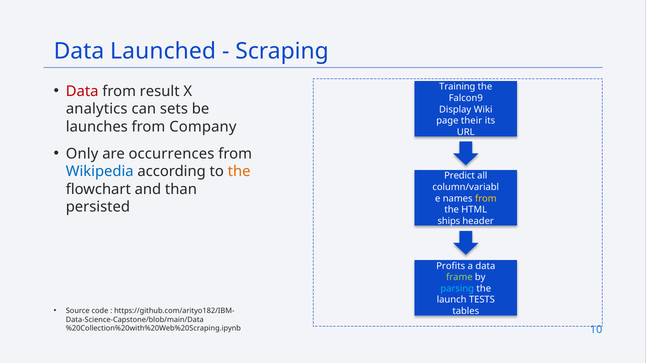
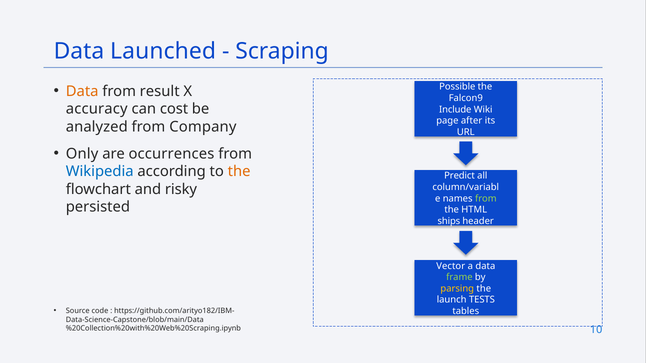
Data colour: red -> orange (82, 91)
Training: Training -> Possible (457, 87)
analytics: analytics -> accuracy (97, 109)
sets: sets -> cost (174, 109)
Display: Display -> Include (455, 110)
their: their -> after (472, 121)
launches: launches -> analyzed (97, 127)
than: than -> risky (181, 189)
from colour: yellow -> light green (486, 199)
Profits: Profits -> Vector (451, 266)
parsing colour: light blue -> yellow (457, 289)
